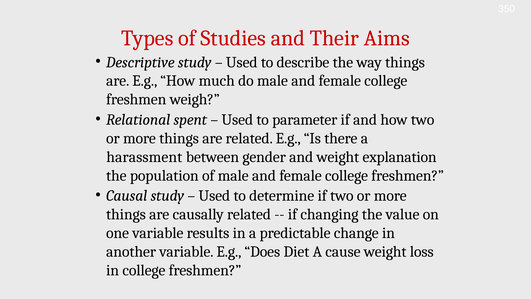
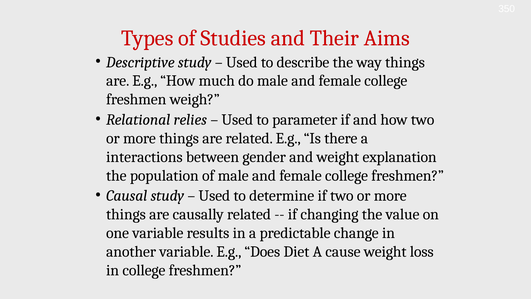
spent: spent -> relies (190, 120)
harassment: harassment -> interactions (144, 157)
